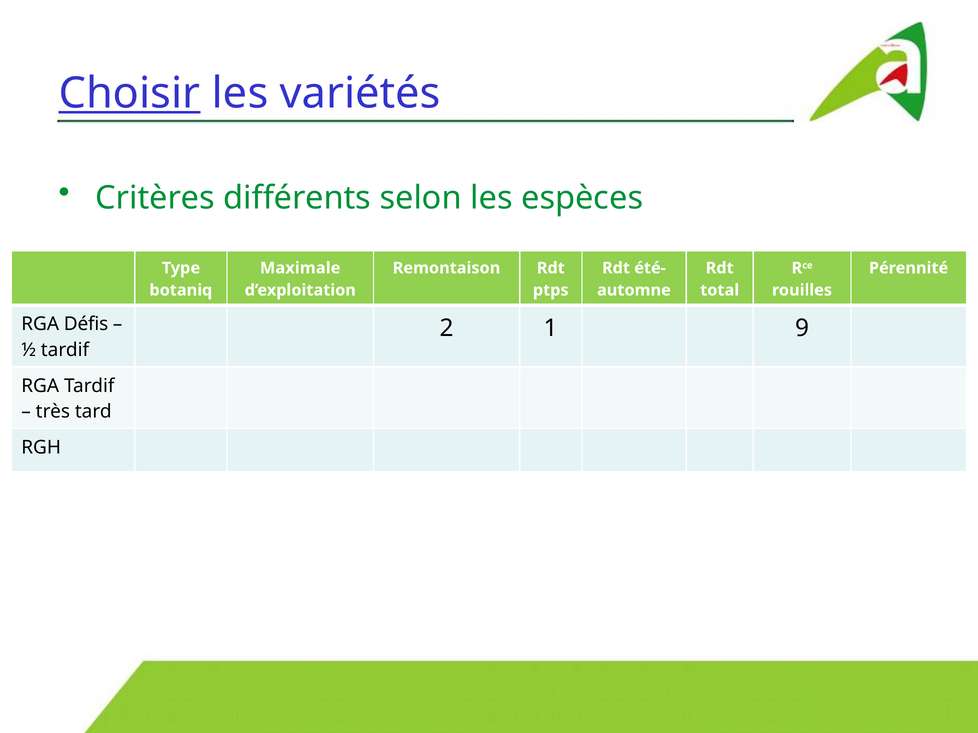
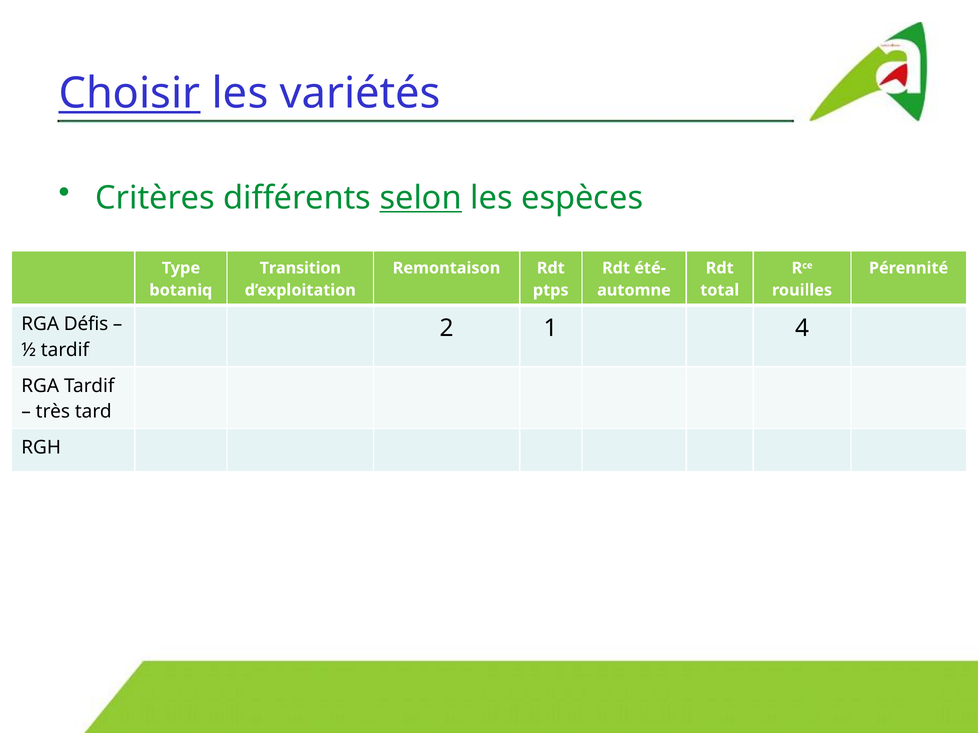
selon underline: none -> present (421, 198)
Maximale: Maximale -> Transition (300, 268)
9: 9 -> 4 (802, 328)
